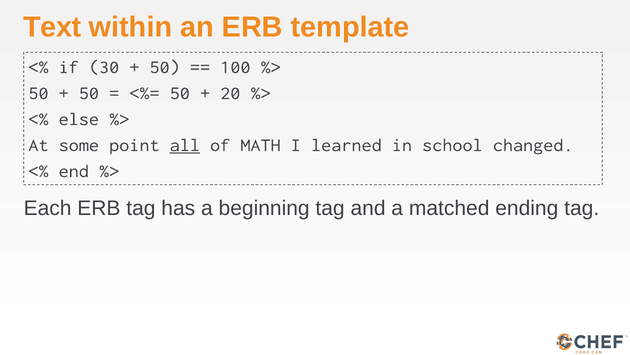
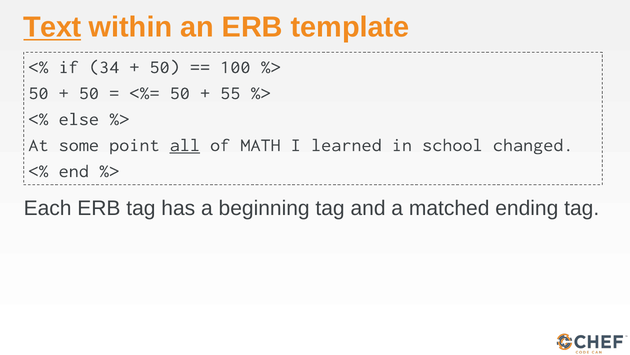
Text underline: none -> present (52, 27)
30: 30 -> 34 (104, 67)
20: 20 -> 55 (230, 93)
